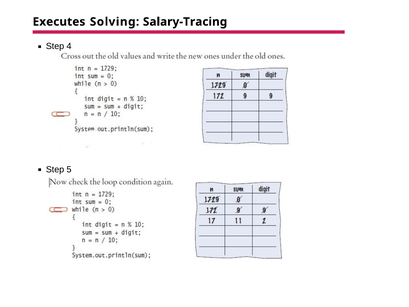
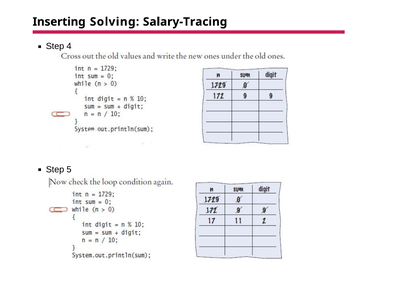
Executes: Executes -> Inserting (59, 22)
